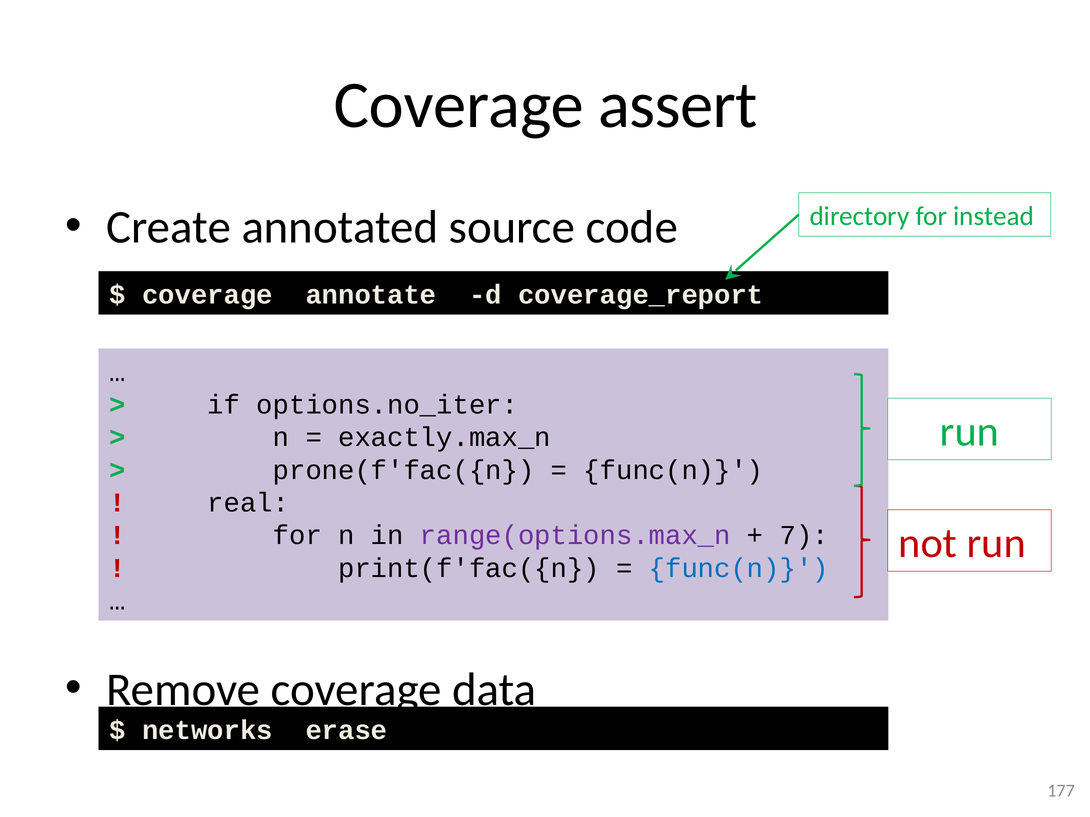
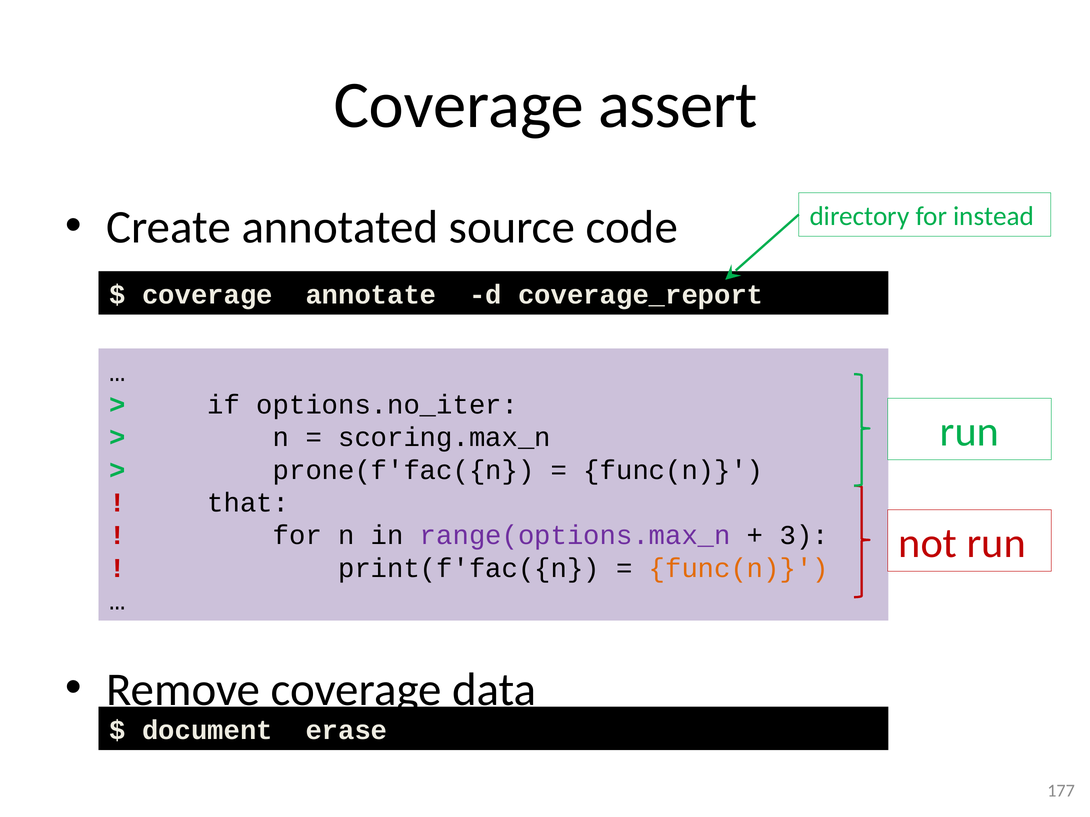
exactly.max_n: exactly.max_n -> scoring.max_n (445, 438)
real: real -> that (248, 503)
7: 7 -> 3 (804, 536)
func(n colour: blue -> orange (739, 568)
networks: networks -> document (207, 731)
